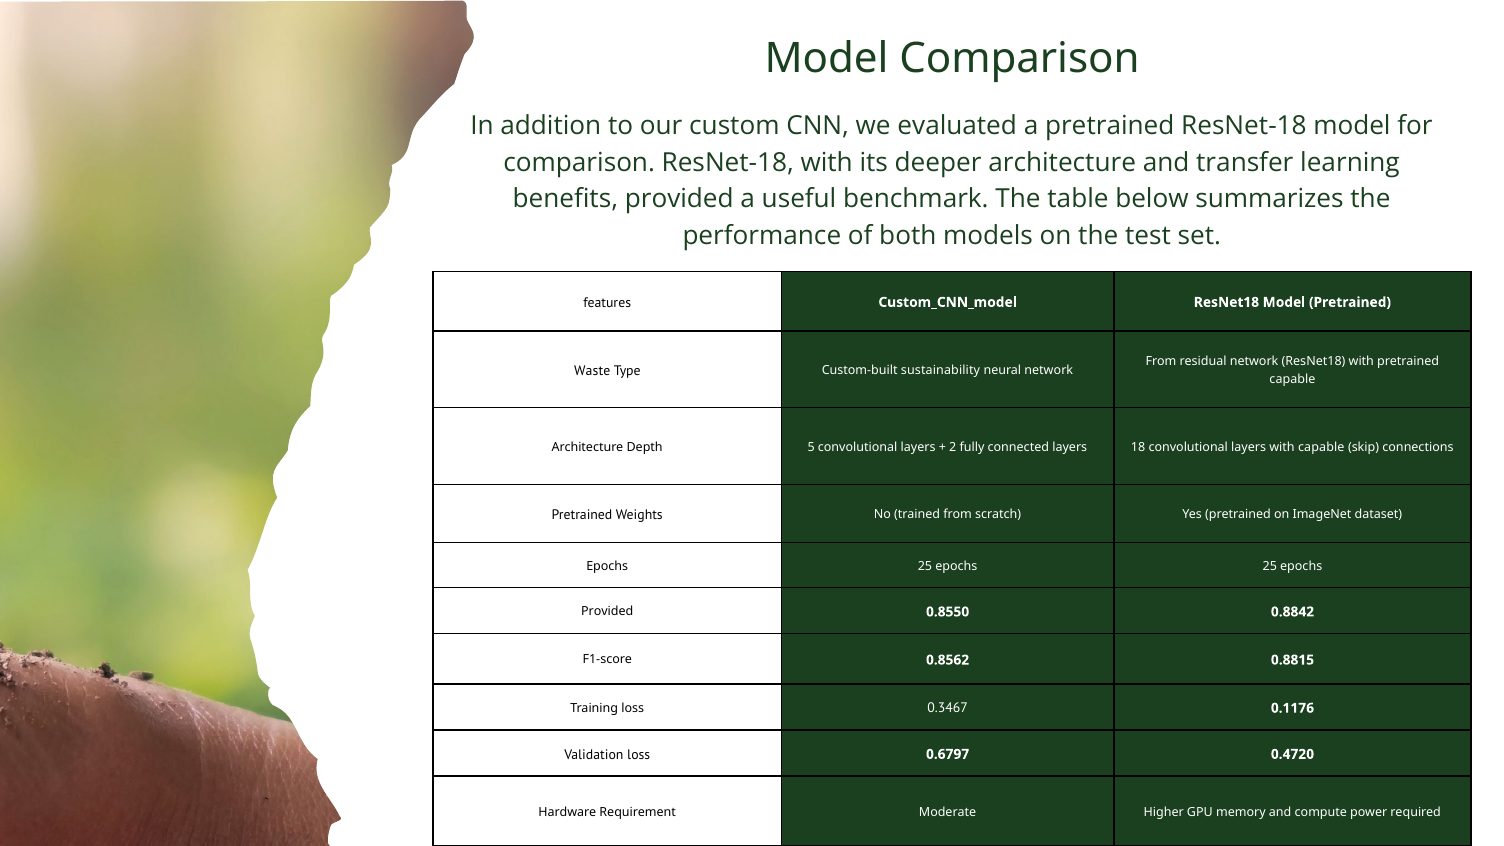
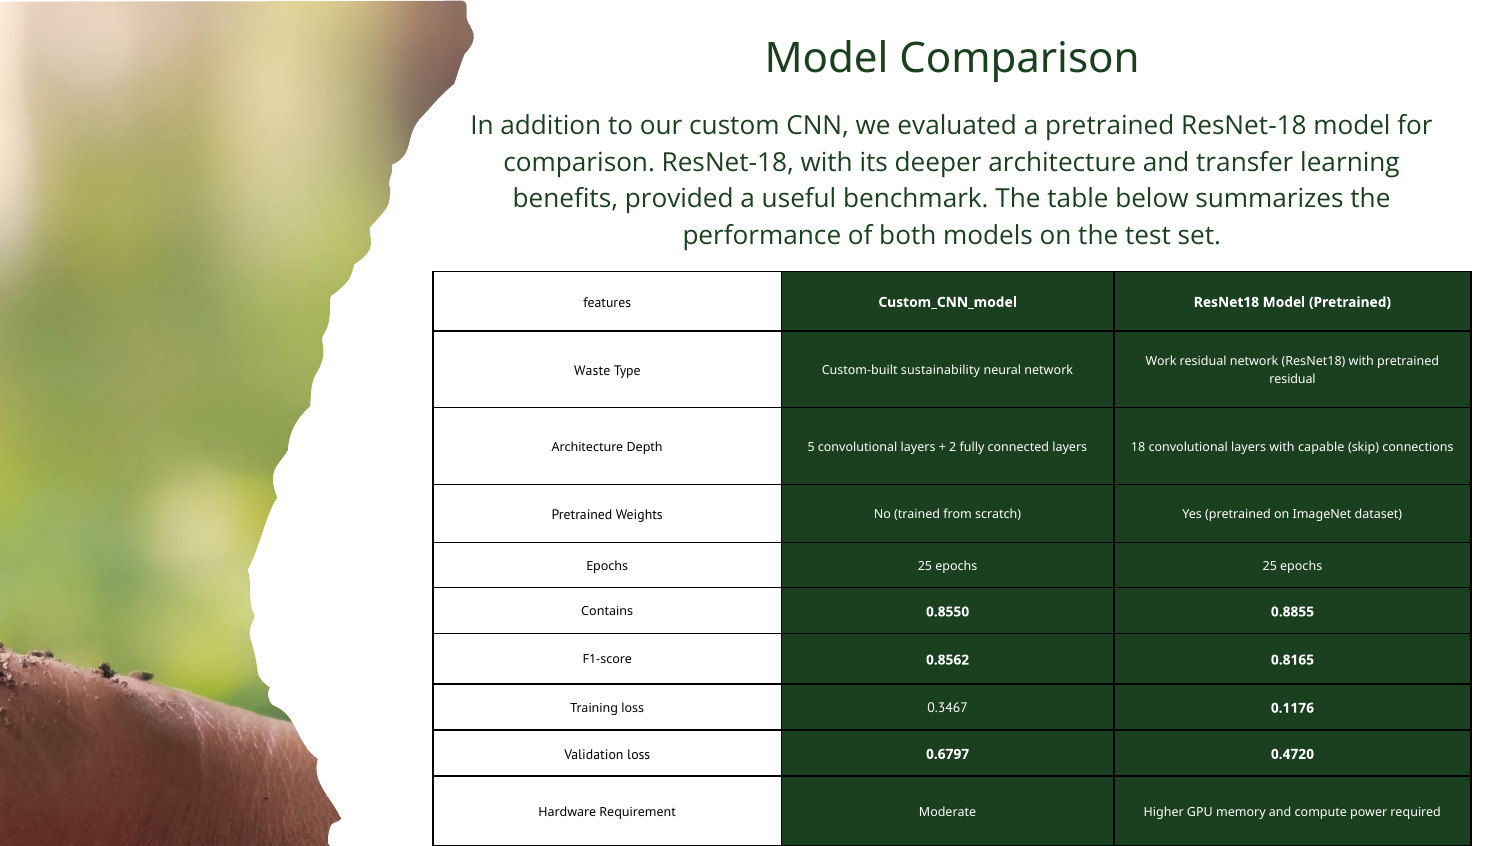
From: From -> Work (1161, 362)
capable: capable -> residual (1293, 379)
Provided: Provided -> Contains (607, 612)
0.8842: 0.8842 -> 0.8855 (1292, 612)
0.8815: 0.8815 -> 0.8165 (1292, 660)
